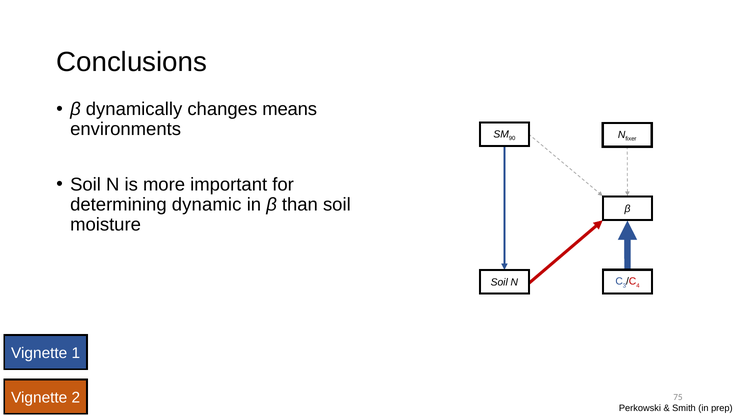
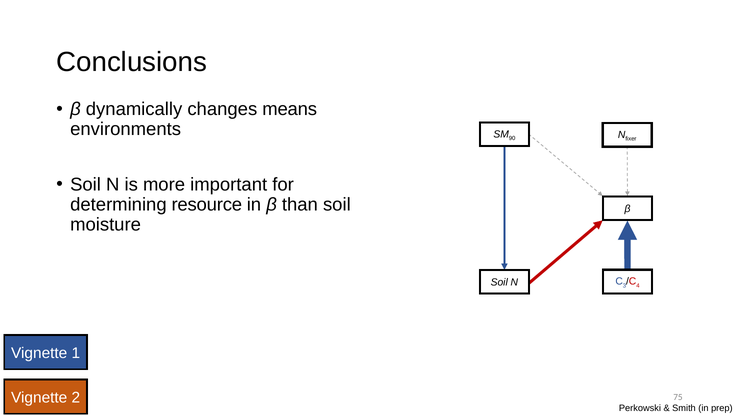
dynamic: dynamic -> resource (207, 204)
